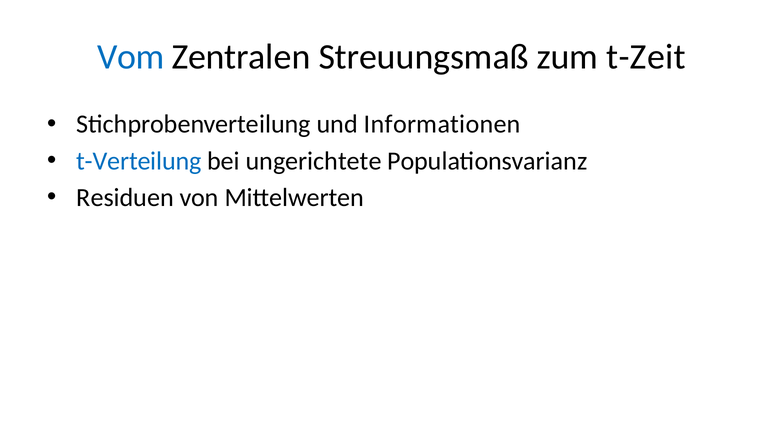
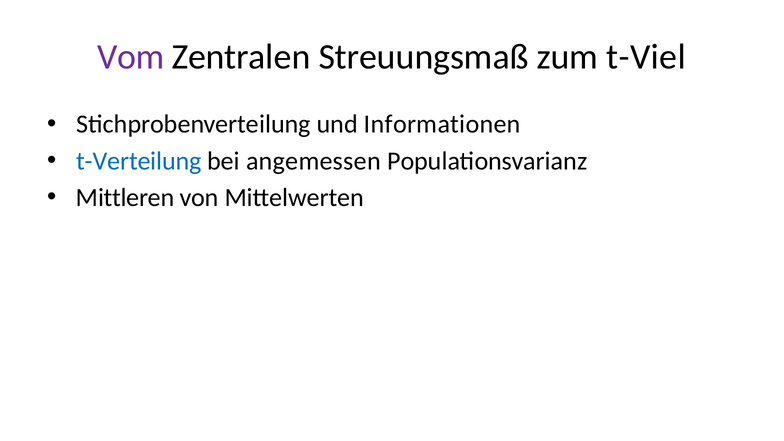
Vom colour: blue -> purple (131, 57)
t-Zeit: t-Zeit -> t-Viel (646, 57)
ungerichtete: ungerichtete -> angemessen (313, 161)
Residuen: Residuen -> Mittleren (125, 197)
